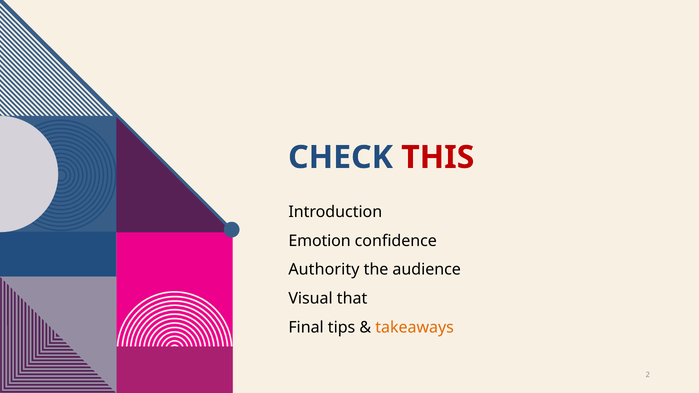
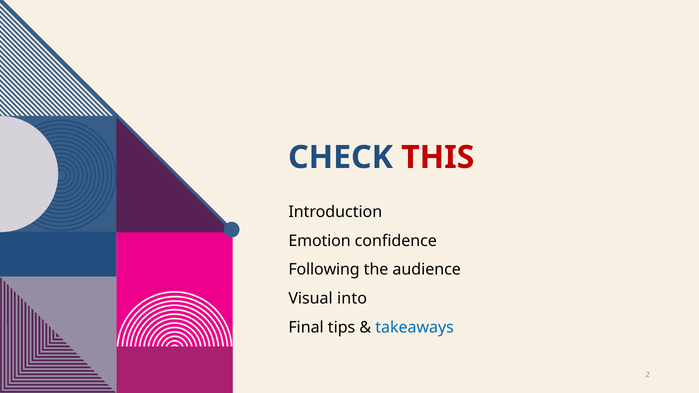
Authority: Authority -> Following (324, 270)
that: that -> into (352, 299)
takeaways colour: orange -> blue (415, 327)
